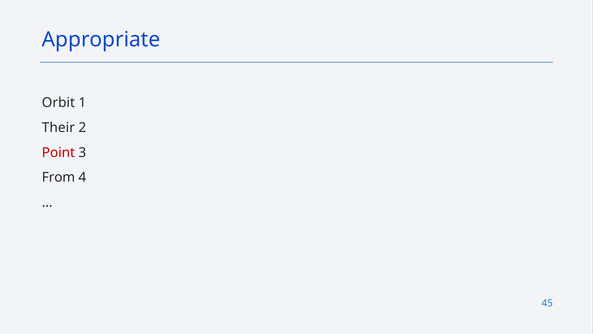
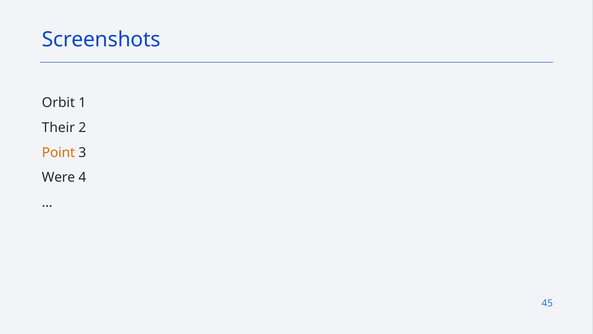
Appropriate: Appropriate -> Screenshots (101, 40)
Point colour: red -> orange (58, 152)
From: From -> Were (58, 177)
